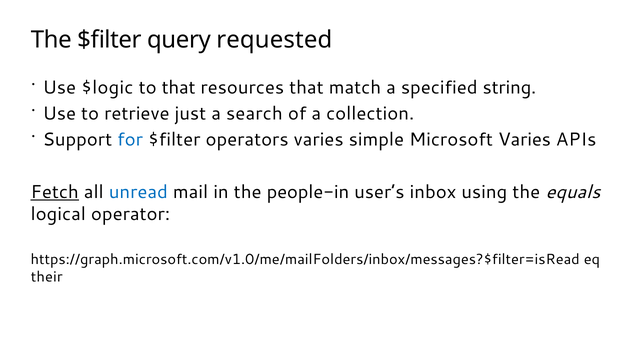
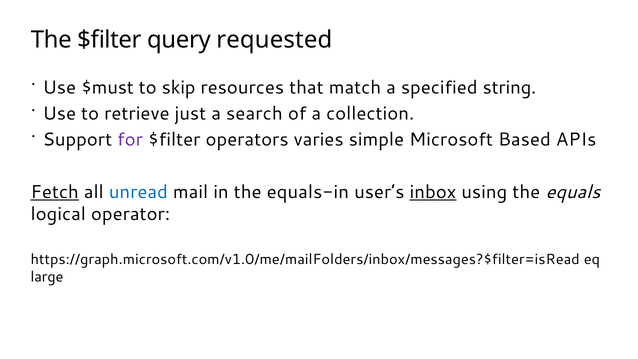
$logic: $logic -> $must (107, 88)
to that: that -> skip (179, 88)
for colour: blue -> purple (130, 140)
Microsoft Varies: Varies -> Based (524, 140)
people-in: people-in -> equals-in (308, 192)
inbox underline: none -> present (433, 192)
their: their -> large (47, 277)
